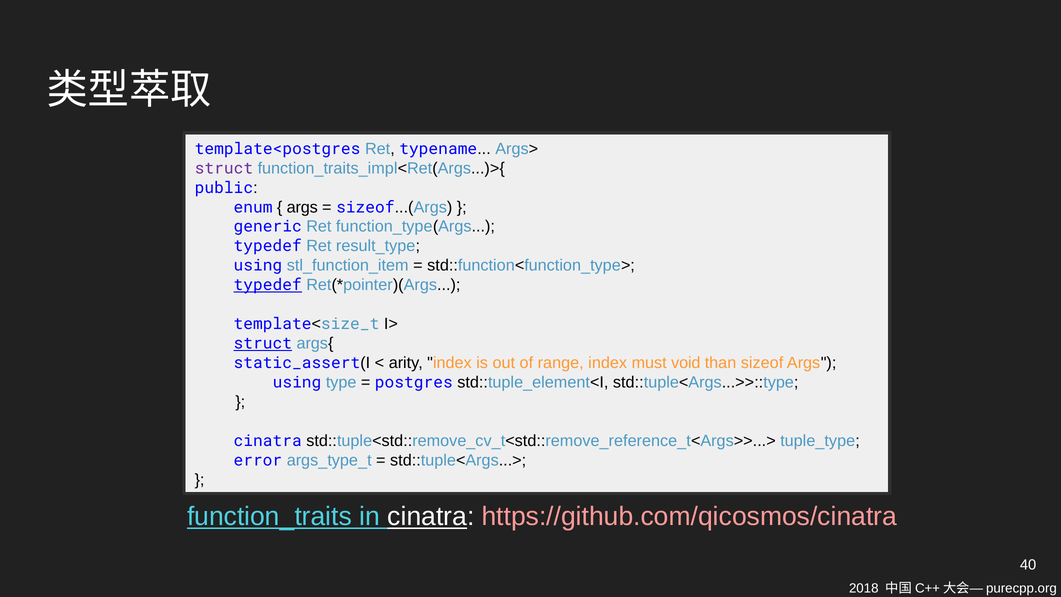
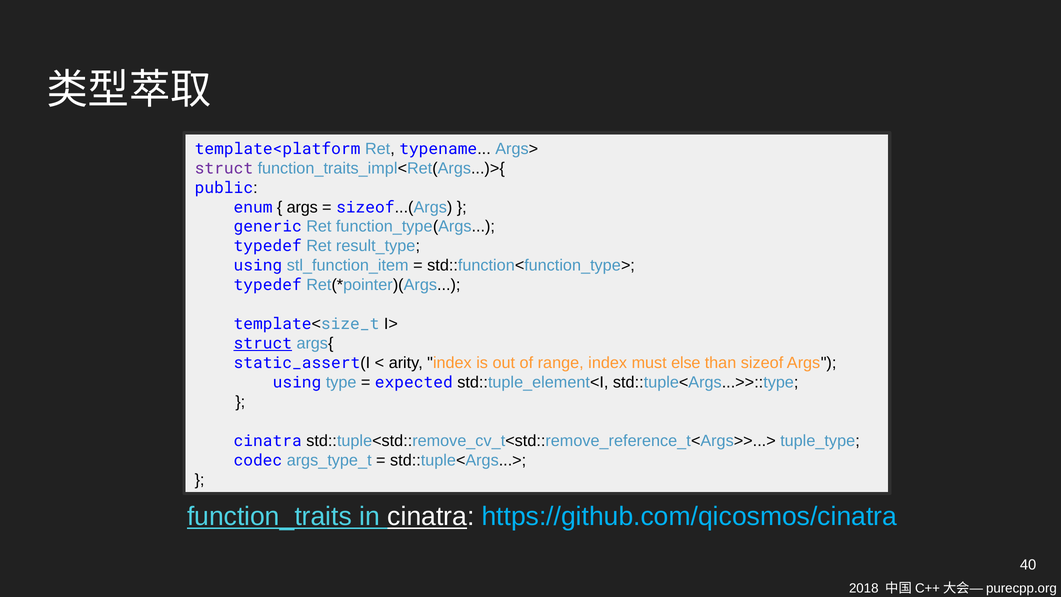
template<postgres: template<postgres -> template<platform (278, 149)
typedef underline: present -> none (268, 285)
void: void -> else (686, 363)
postgres: postgres -> expected (414, 382)
error: error -> codec (258, 460)
https://github.com/qicosmos/cinatra colour: pink -> light blue (689, 516)
